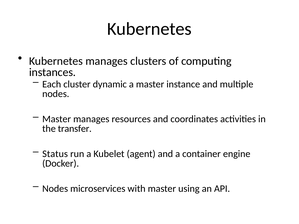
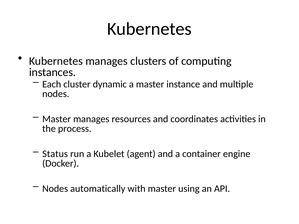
transfer: transfer -> process (75, 129)
microservices: microservices -> automatically (98, 189)
